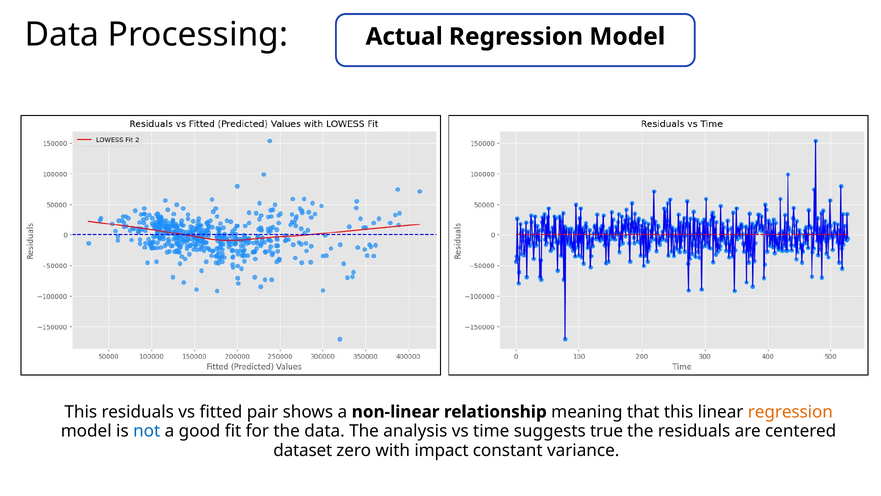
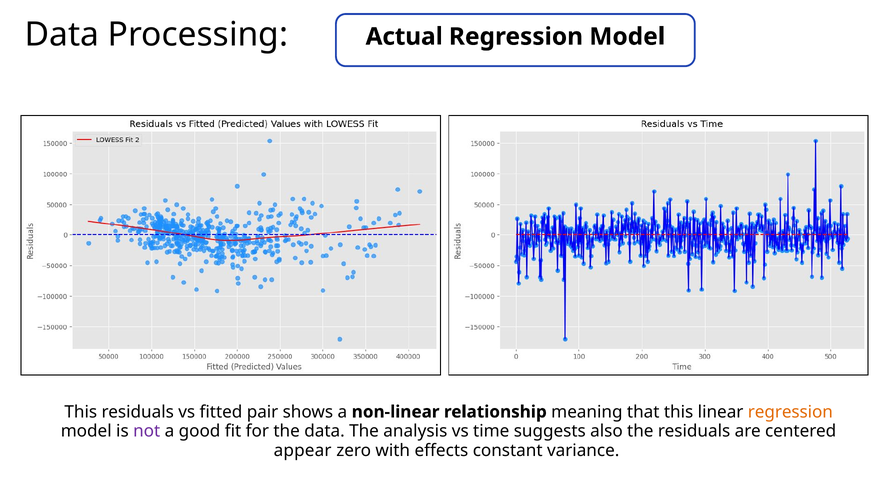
not colour: blue -> purple (147, 431)
true: true -> also (606, 431)
dataset: dataset -> appear (303, 450)
impact: impact -> effects (441, 450)
